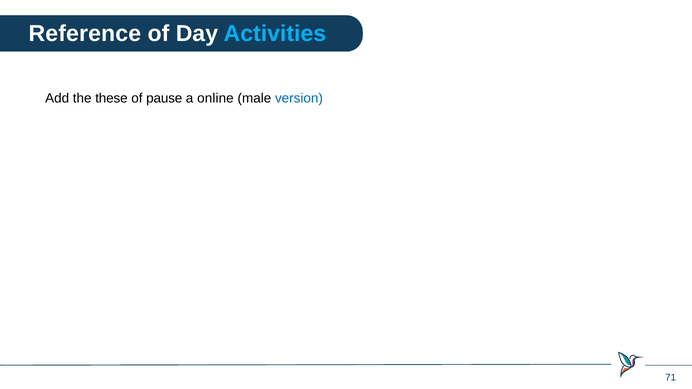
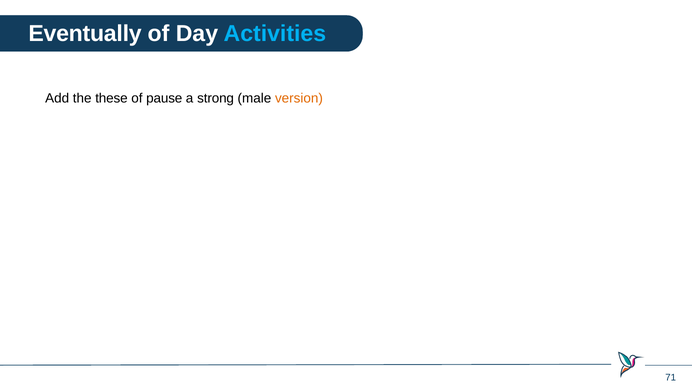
Reference: Reference -> Eventually (85, 34)
online: online -> strong (216, 98)
version colour: blue -> orange (299, 98)
